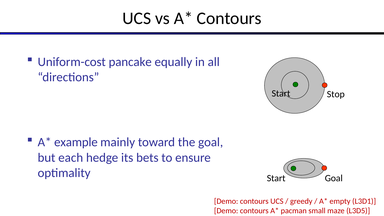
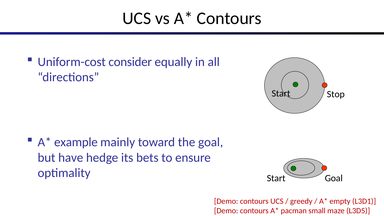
pancake: pancake -> consider (130, 62)
each: each -> have (71, 158)
